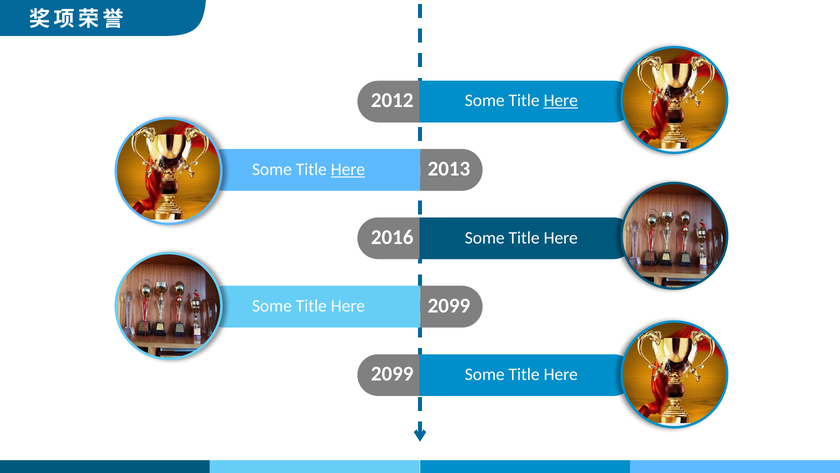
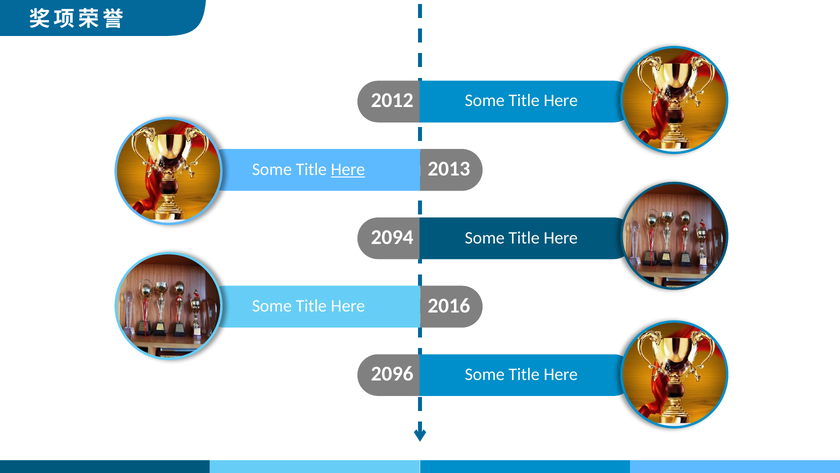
Here underline: present -> none (561, 101)
2016: 2016 -> 2094 (392, 237)
2099: 2099 -> 2016 (449, 305)
2099: 2099 -> 2096 (392, 373)
